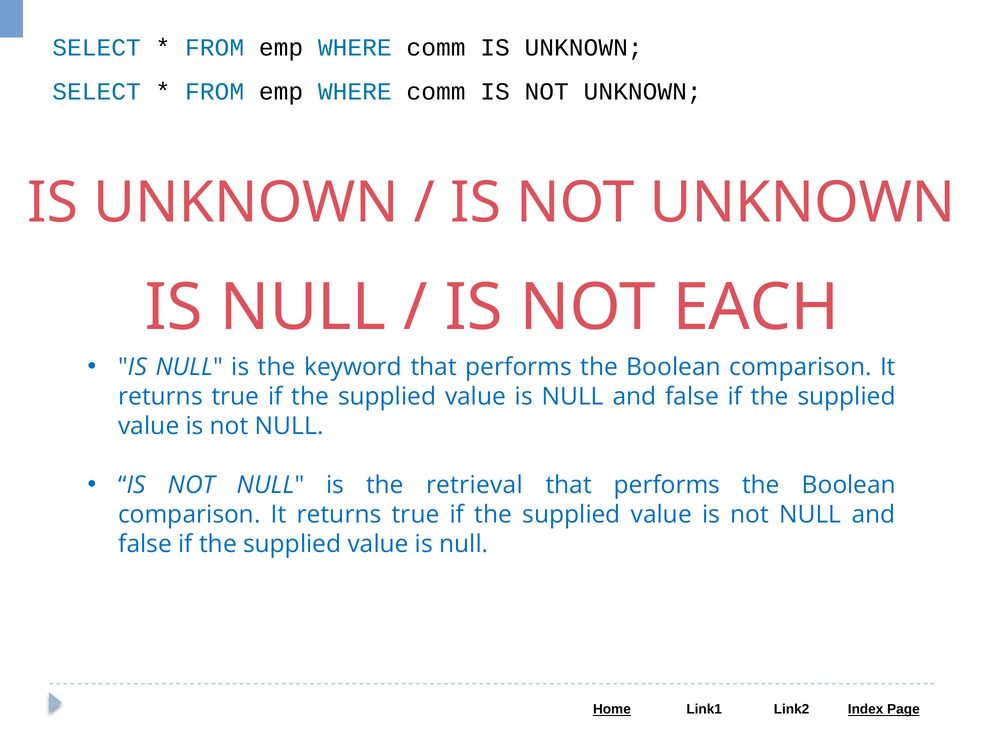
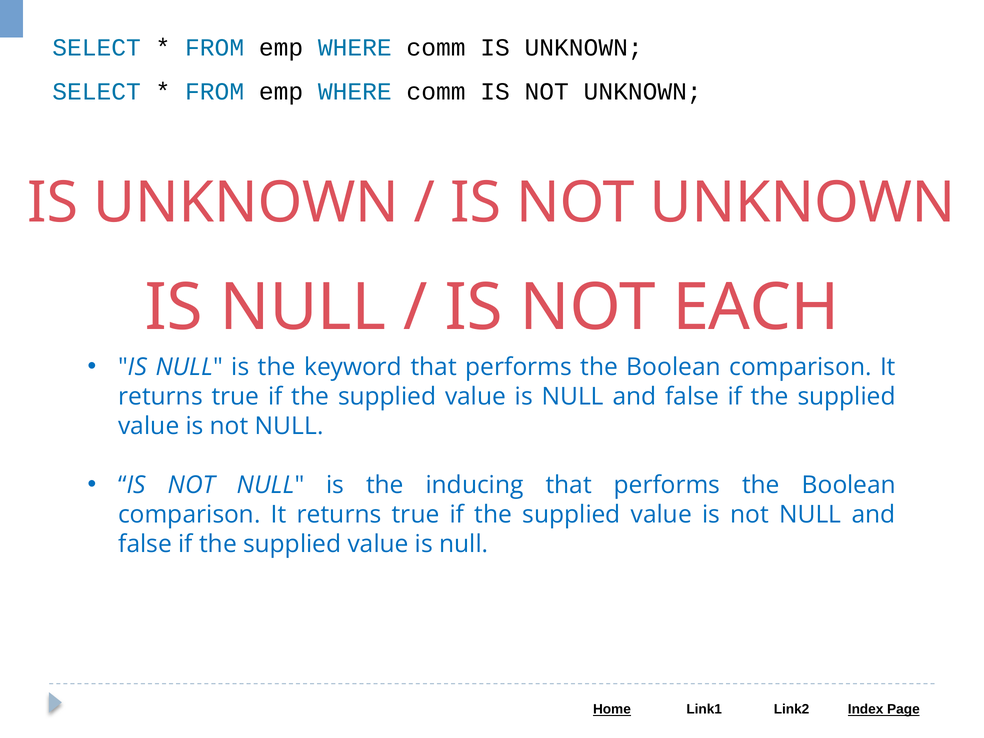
retrieval: retrieval -> inducing (475, 485)
